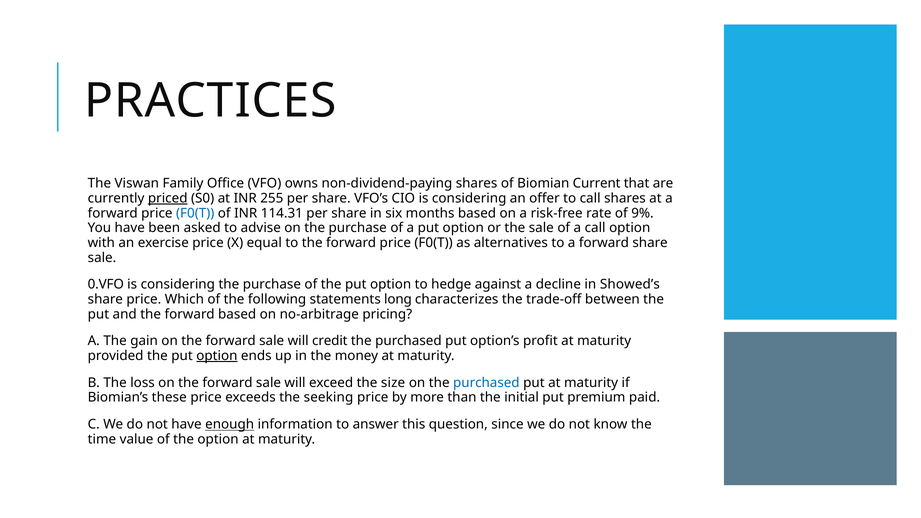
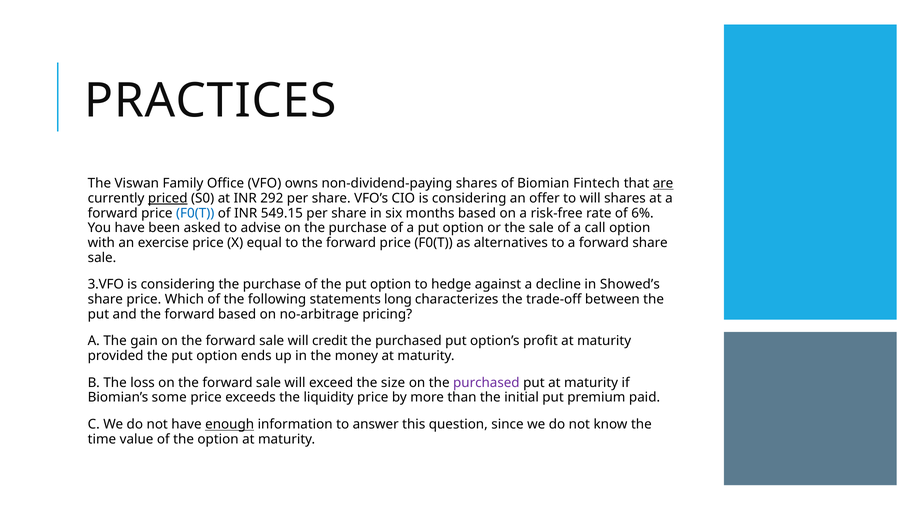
Current: Current -> Fintech (597, 184)
are underline: none -> present (663, 184)
255: 255 -> 292 (272, 198)
to call: call -> will (590, 198)
114.31: 114.31 -> 549.15 (282, 213)
9%: 9% -> 6% (642, 213)
0.VFO: 0.VFO -> 3.VFO (106, 285)
option underline: present -> none (217, 356)
purchased colour: blue -> purple (486, 383)
these: these -> some (169, 398)
seeking: seeking -> liquidity (329, 398)
